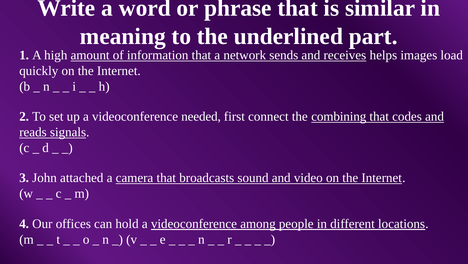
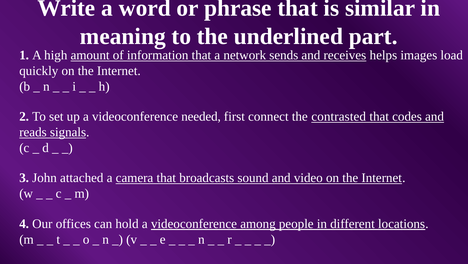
combining: combining -> contrasted (339, 116)
